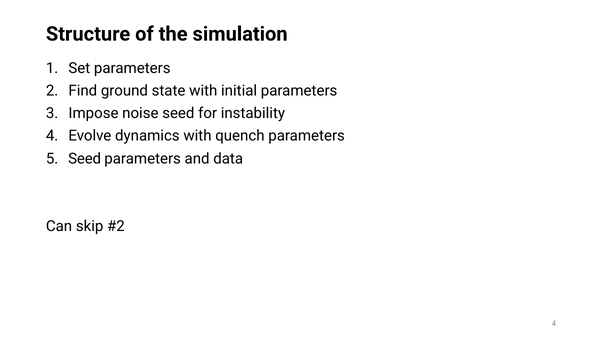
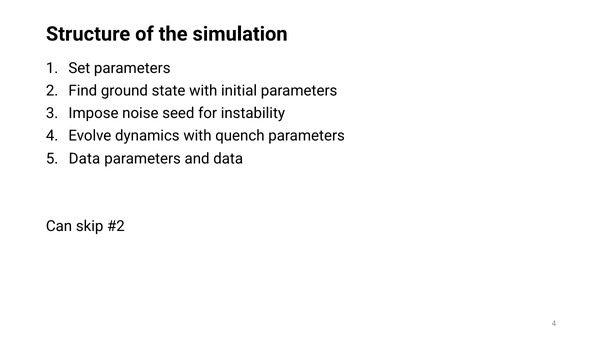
Seed: Seed -> Data (84, 158)
